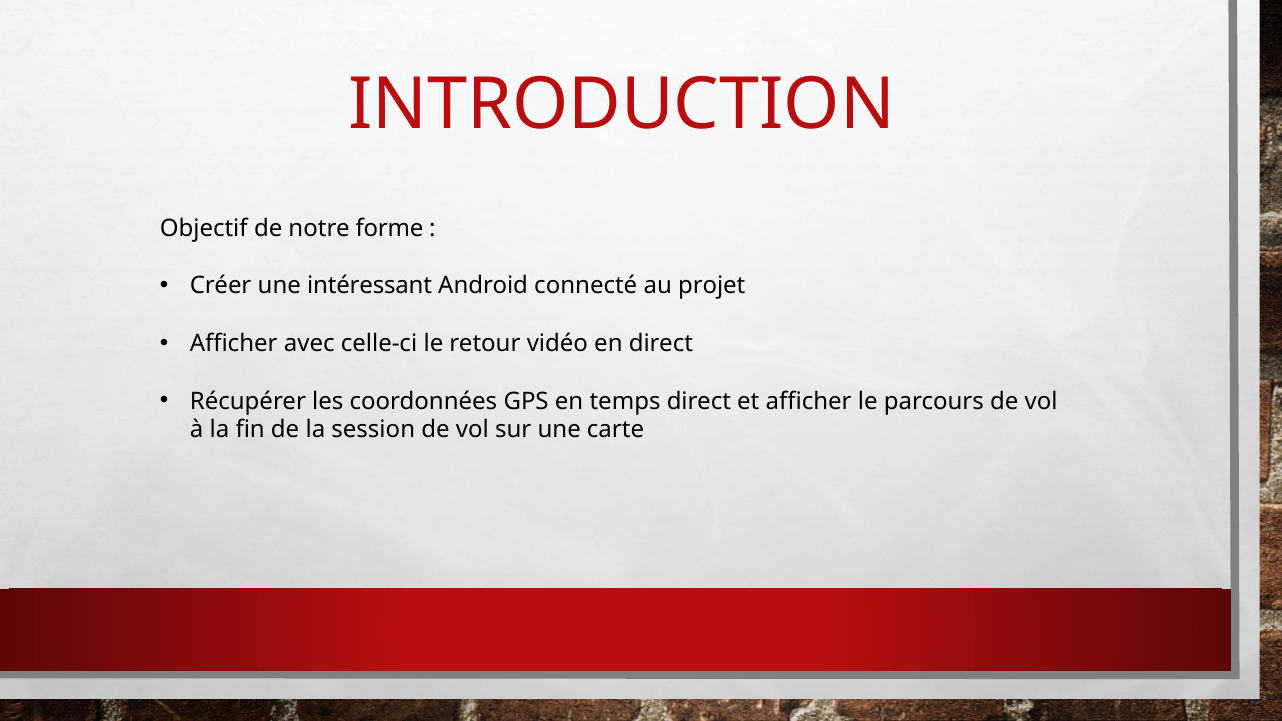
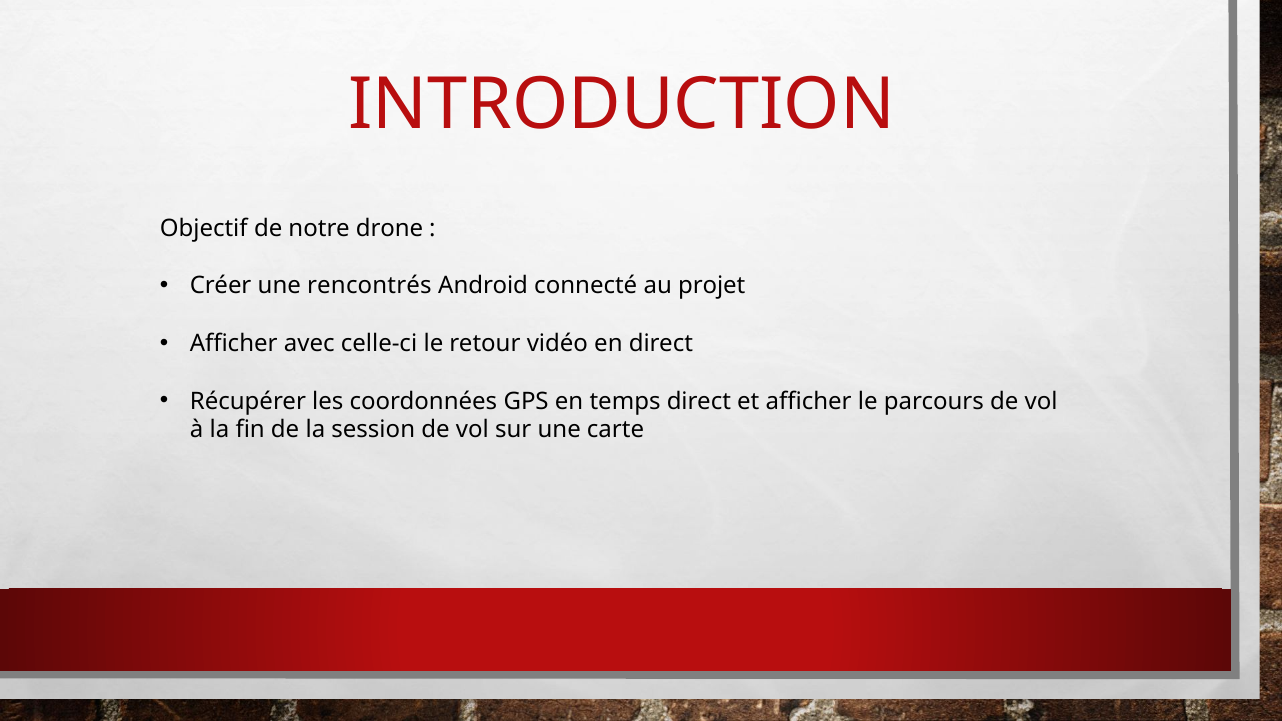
forme: forme -> drone (390, 228)
intéressant: intéressant -> rencontrés (369, 286)
